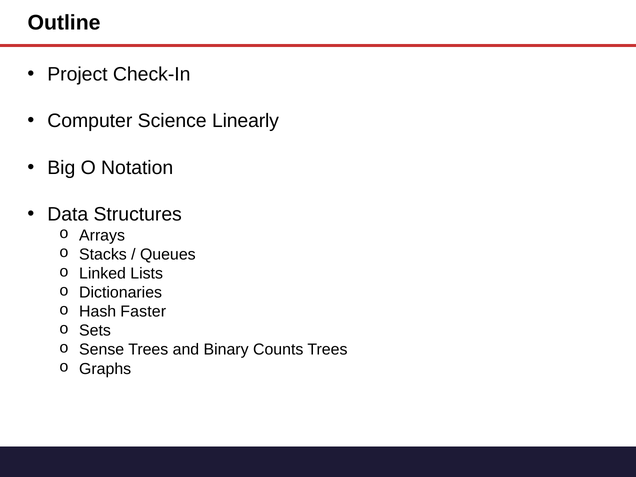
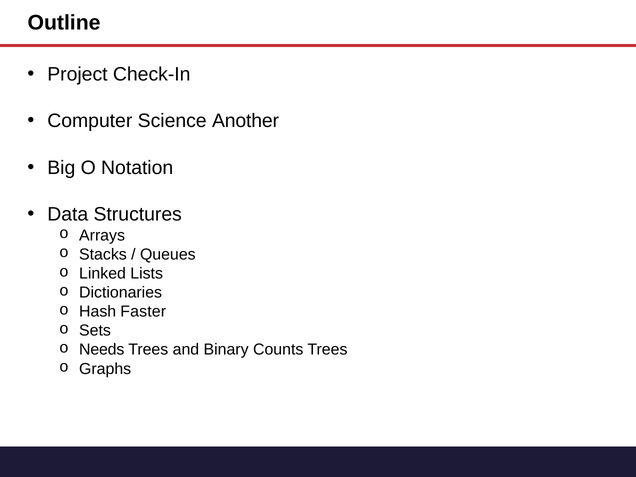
Linearly: Linearly -> Another (246, 121)
Sense: Sense -> Needs (102, 350)
